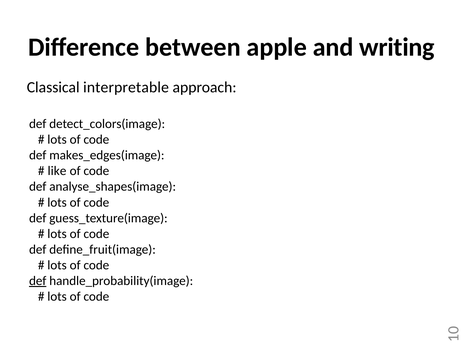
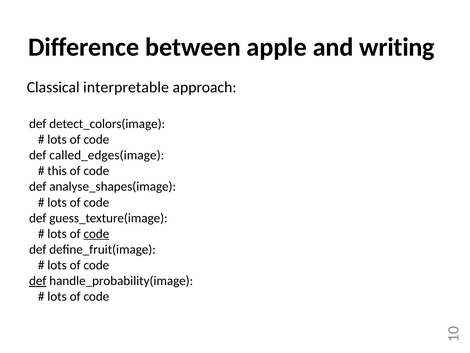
makes_edges(image: makes_edges(image -> called_edges(image (107, 155)
like: like -> this (57, 171)
code underline: none -> present (96, 233)
